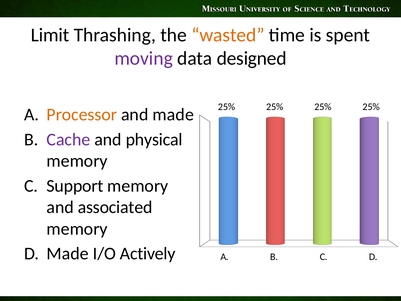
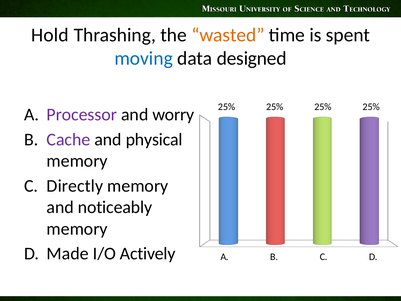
Limit: Limit -> Hold (50, 35)
moving colour: purple -> blue (144, 58)
Processor colour: orange -> purple (82, 115)
and made: made -> worry (173, 115)
Support: Support -> Directly (75, 186)
associated: associated -> noticeably (115, 207)
